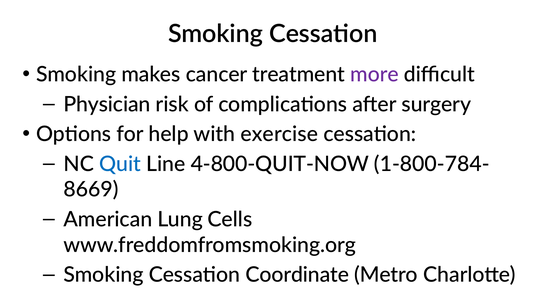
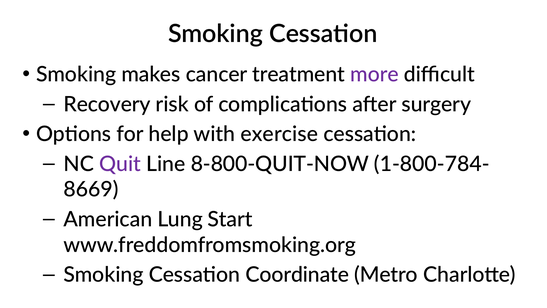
Physician: Physician -> Recovery (107, 104)
Quit colour: blue -> purple (120, 164)
4-800-QUIT-NOW: 4-800-QUIT-NOW -> 8-800-QUIT-NOW (280, 164)
Cells: Cells -> Start (230, 219)
